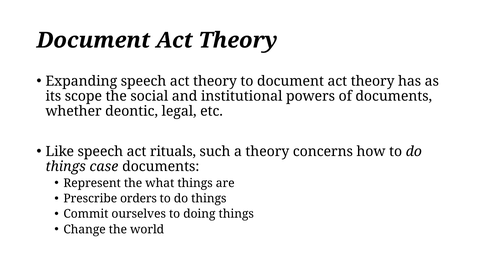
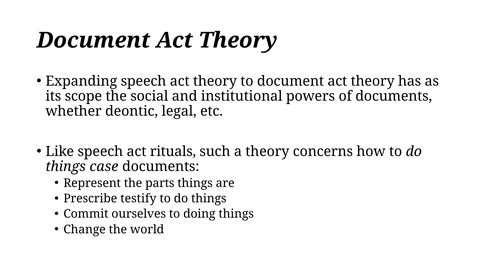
what: what -> parts (160, 183)
orders: orders -> testify (138, 198)
